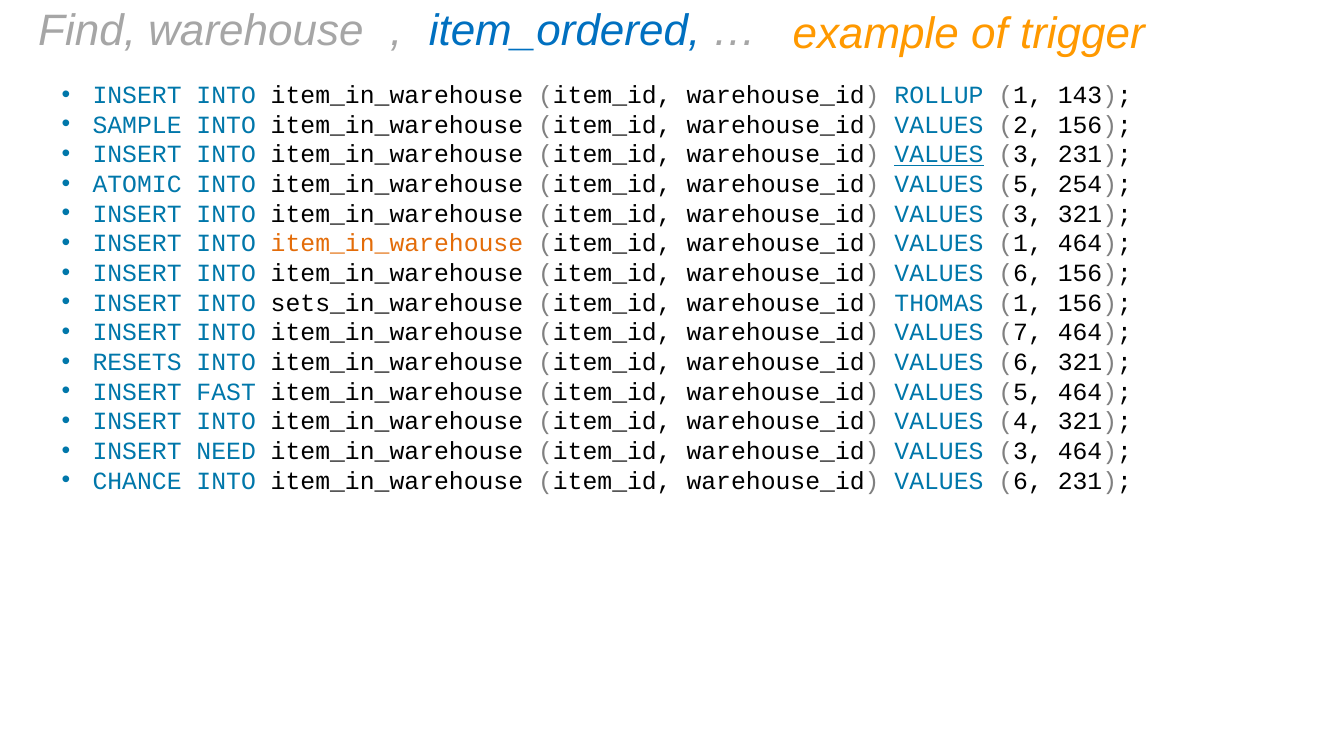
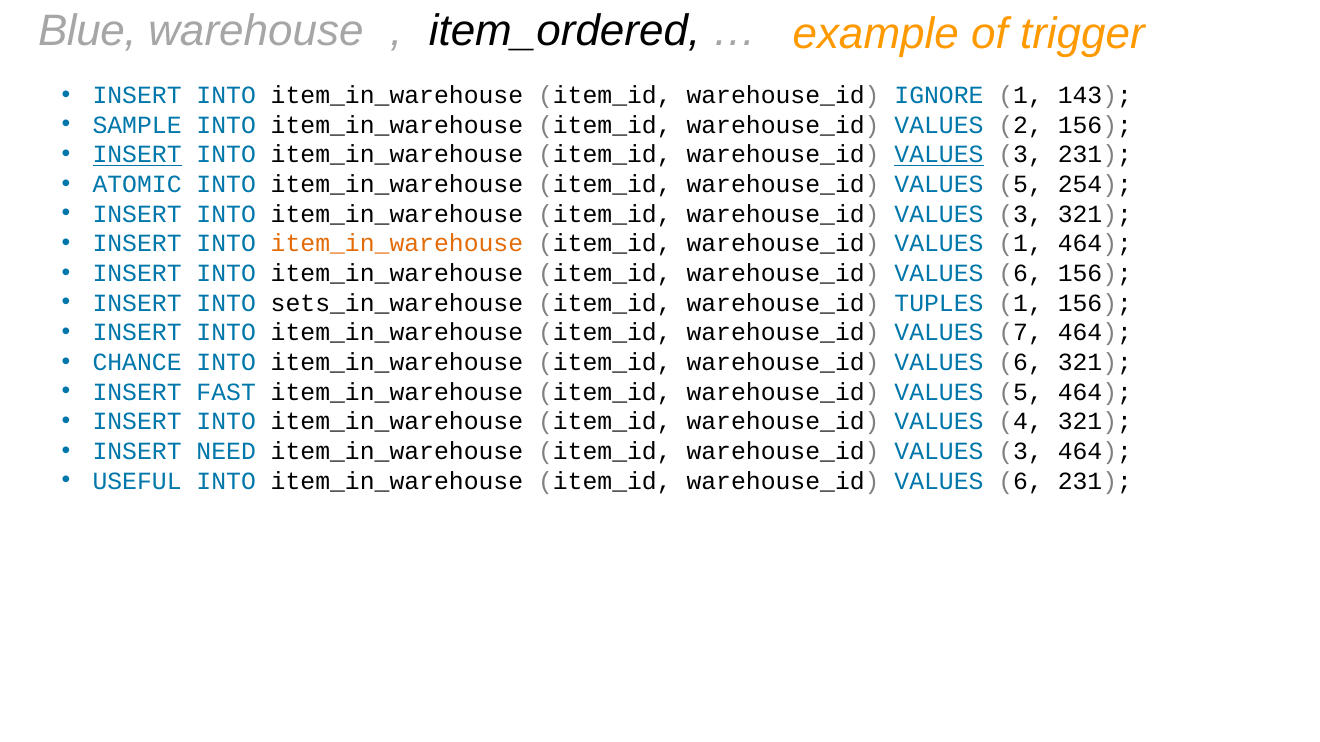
Find: Find -> Blue (87, 31)
item_ordered colour: blue -> black (565, 31)
ROLLUP: ROLLUP -> IGNORE (939, 95)
INSERT underline: none -> present (137, 155)
THOMAS: THOMAS -> TUPLES (939, 303)
RESETS: RESETS -> CHANCE (137, 363)
CHANCE: CHANCE -> USEFUL (137, 481)
